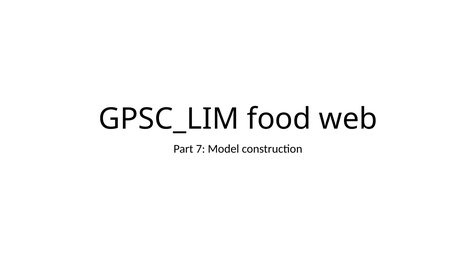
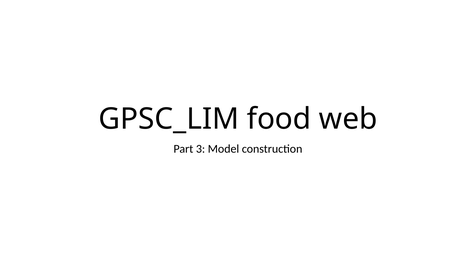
7: 7 -> 3 (201, 149)
